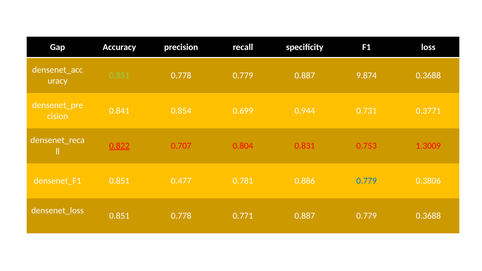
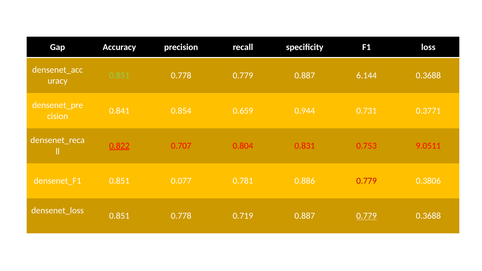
9.874: 9.874 -> 6.144 (367, 75)
0.699: 0.699 -> 0.659 (243, 111)
1.3009: 1.3009 -> 9.0511 (428, 146)
0.477: 0.477 -> 0.077 (181, 181)
0.779 colour: blue -> red (367, 181)
0.771: 0.771 -> 0.719 (243, 216)
0.779 underline: none -> present (367, 216)
